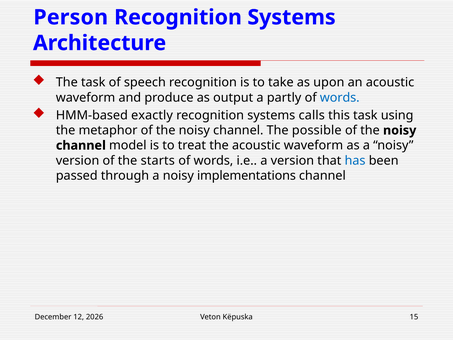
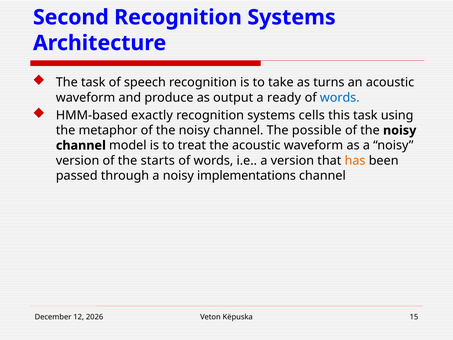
Person: Person -> Second (71, 17)
upon: upon -> turns (329, 82)
partly: partly -> ready (284, 98)
calls: calls -> cells (312, 115)
has colour: blue -> orange (355, 160)
